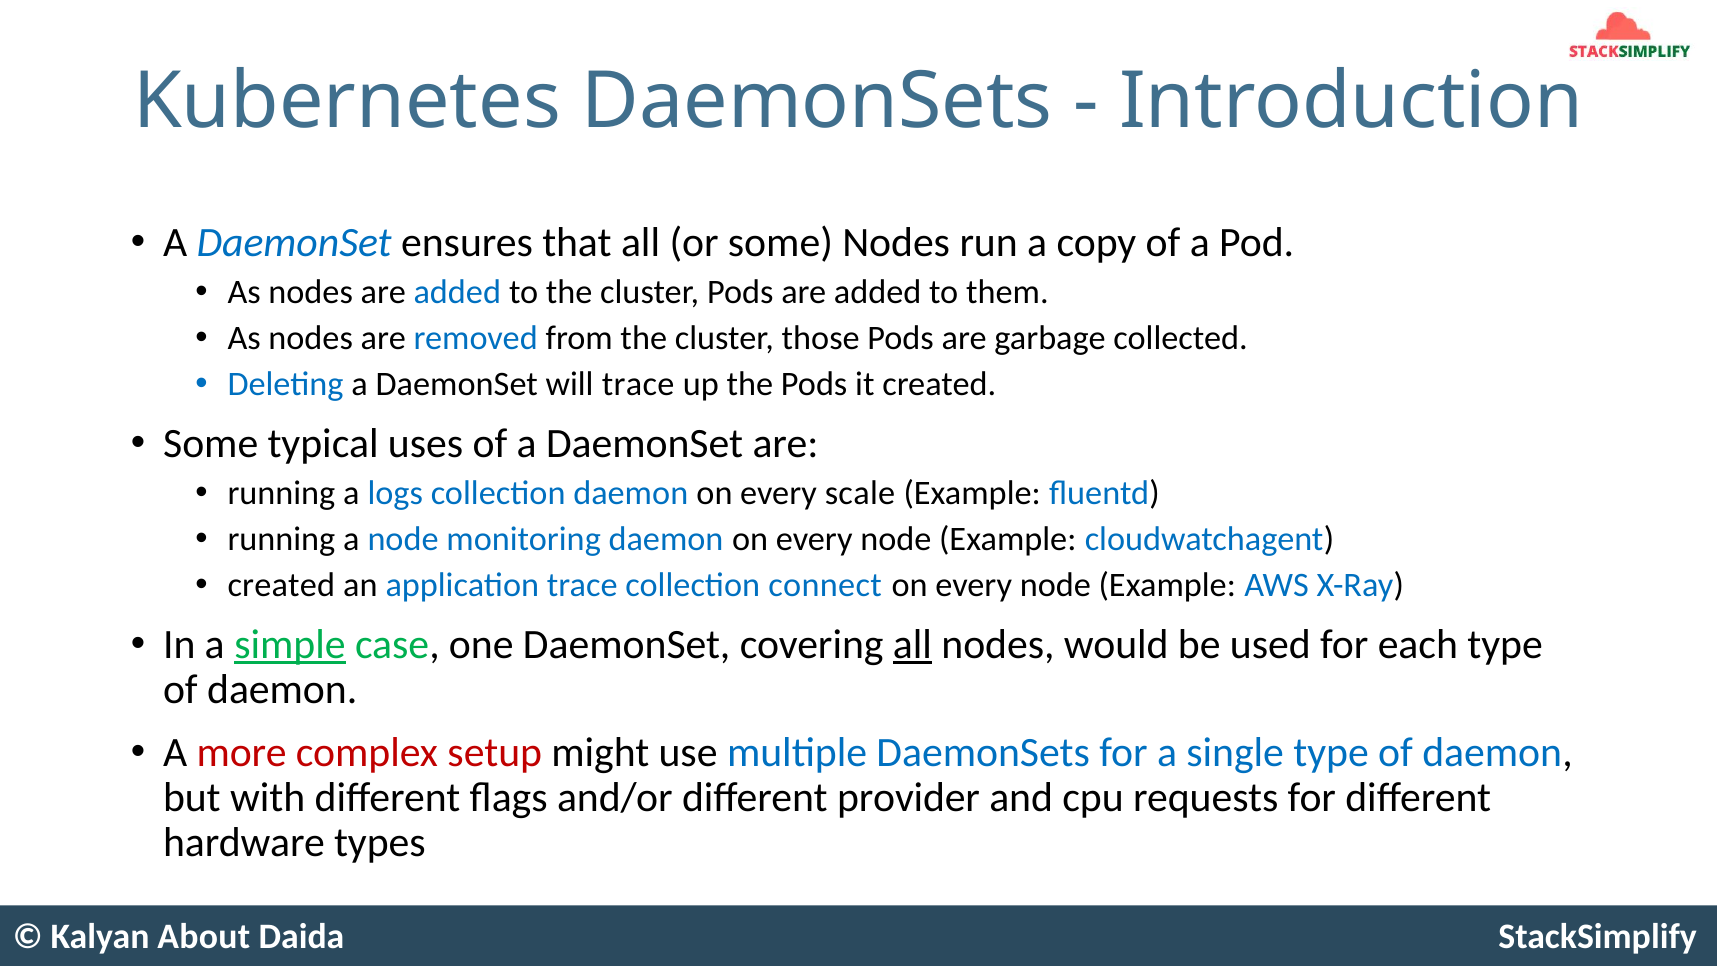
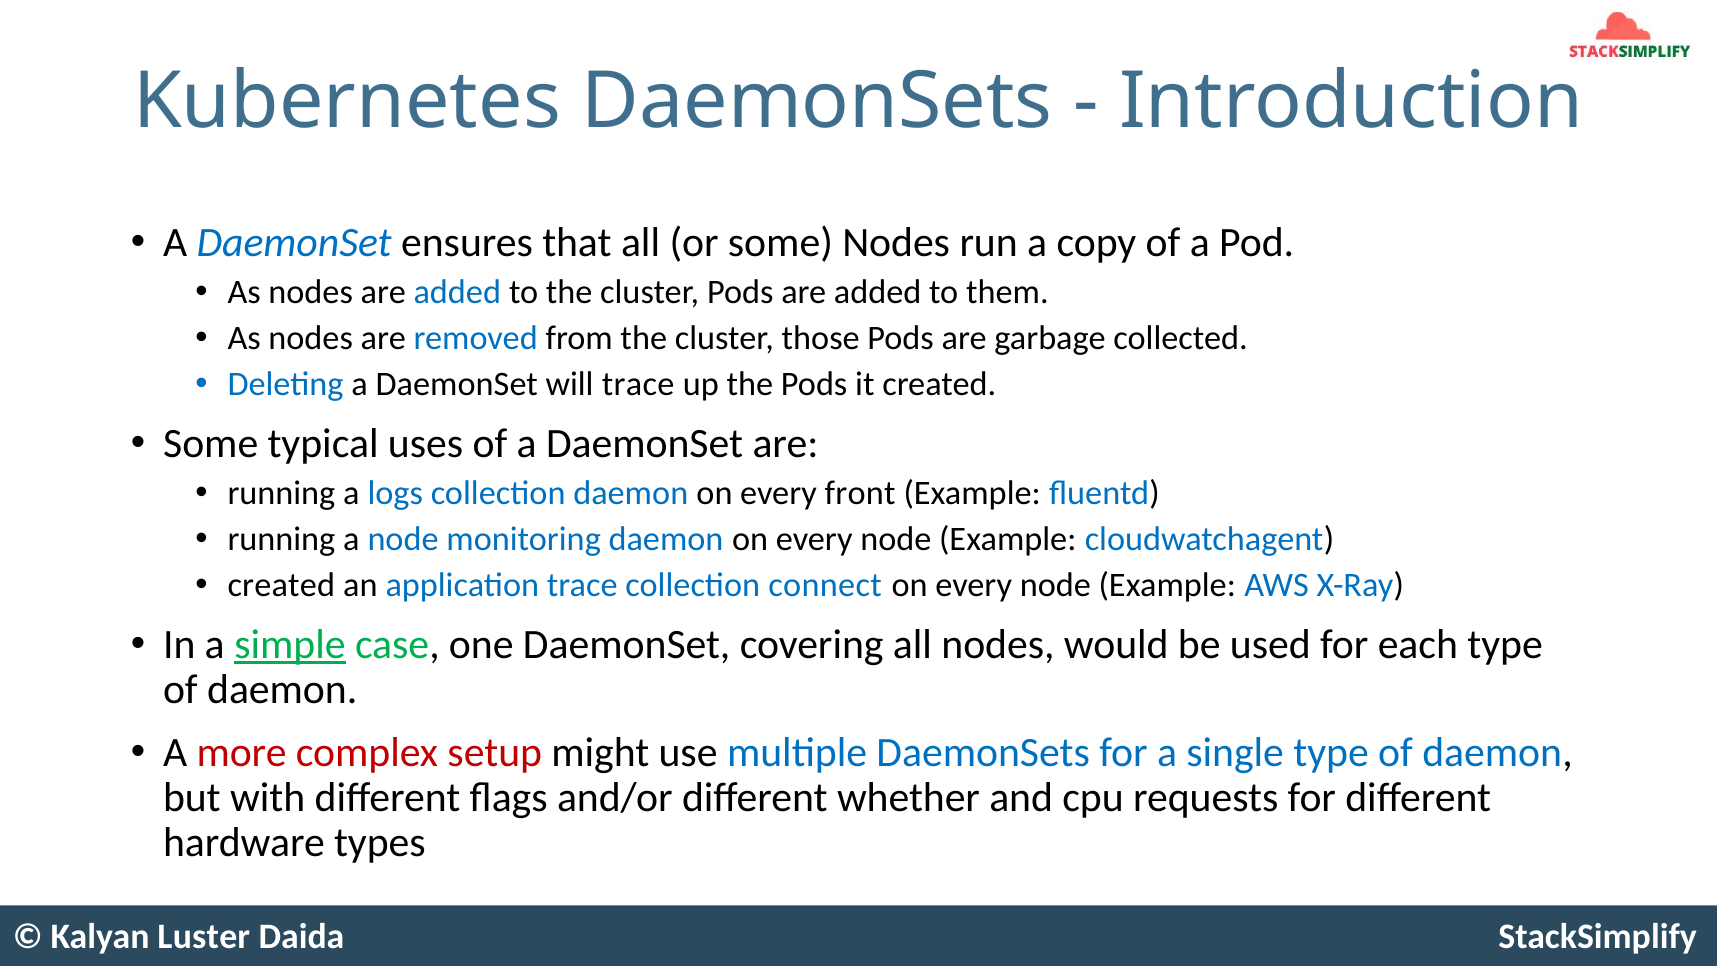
scale: scale -> front (860, 493)
all underline: present -> none (912, 644)
provider: provider -> whether (908, 797)
About: About -> Luster (204, 937)
